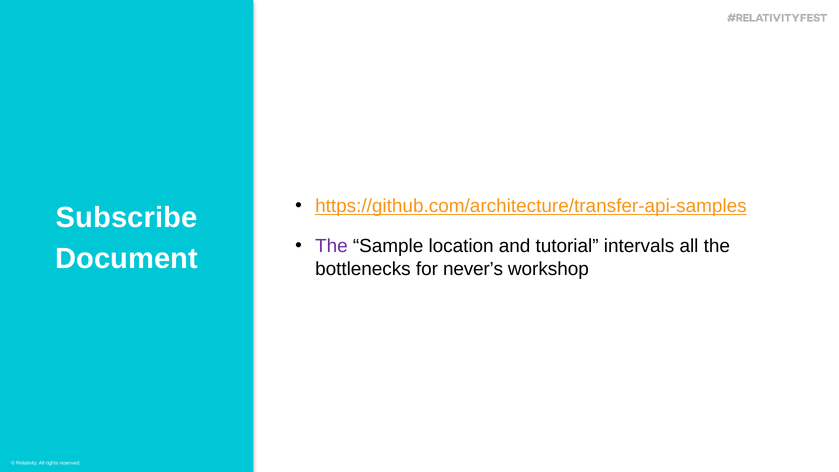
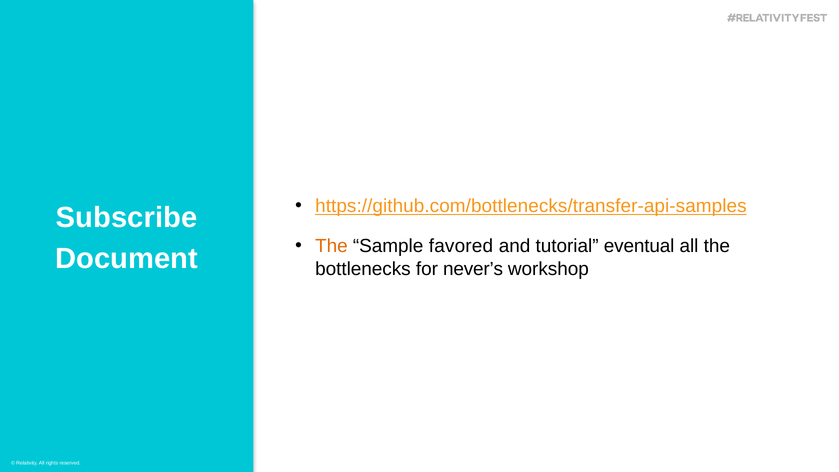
https://github.com/architecture/transfer-api-samples: https://github.com/architecture/transfer-api-samples -> https://github.com/bottlenecks/transfer-api-samples (531, 206)
The colour: purple -> orange (331, 246)
location: location -> favored (461, 246)
intervals: intervals -> eventual (639, 246)
